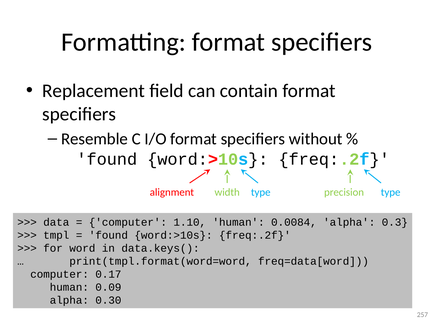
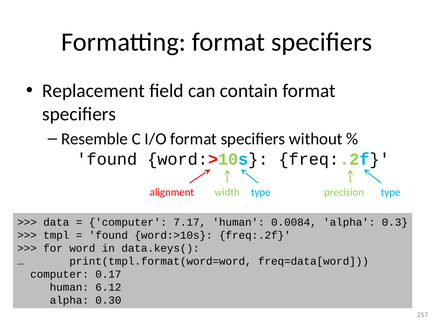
1.10: 1.10 -> 7.17 (190, 223)
0.09: 0.09 -> 6.12 (108, 288)
